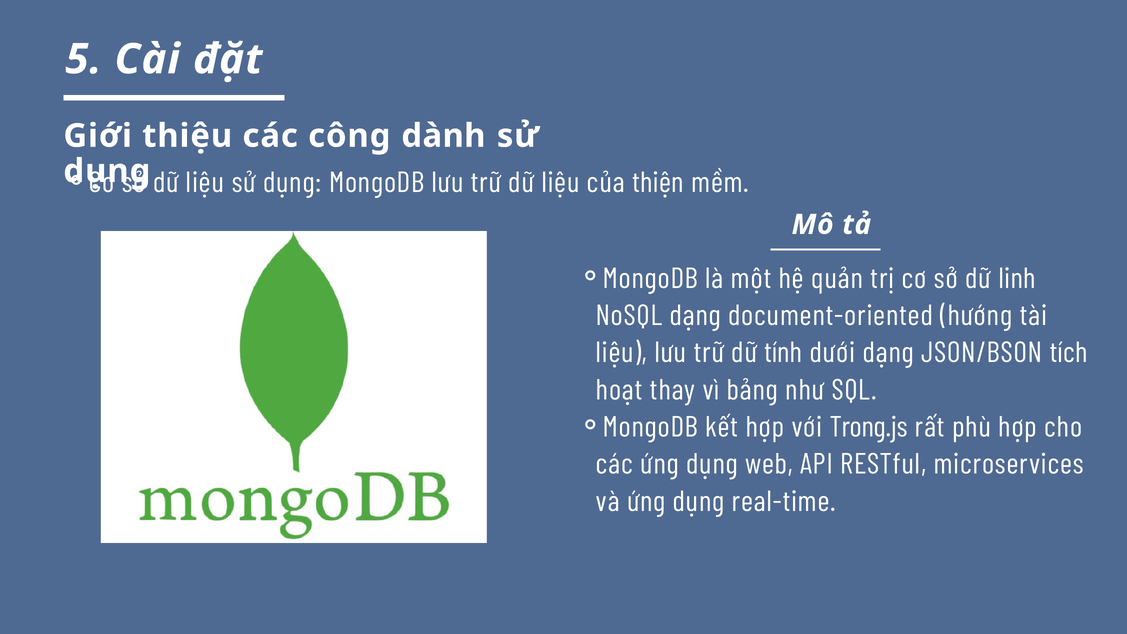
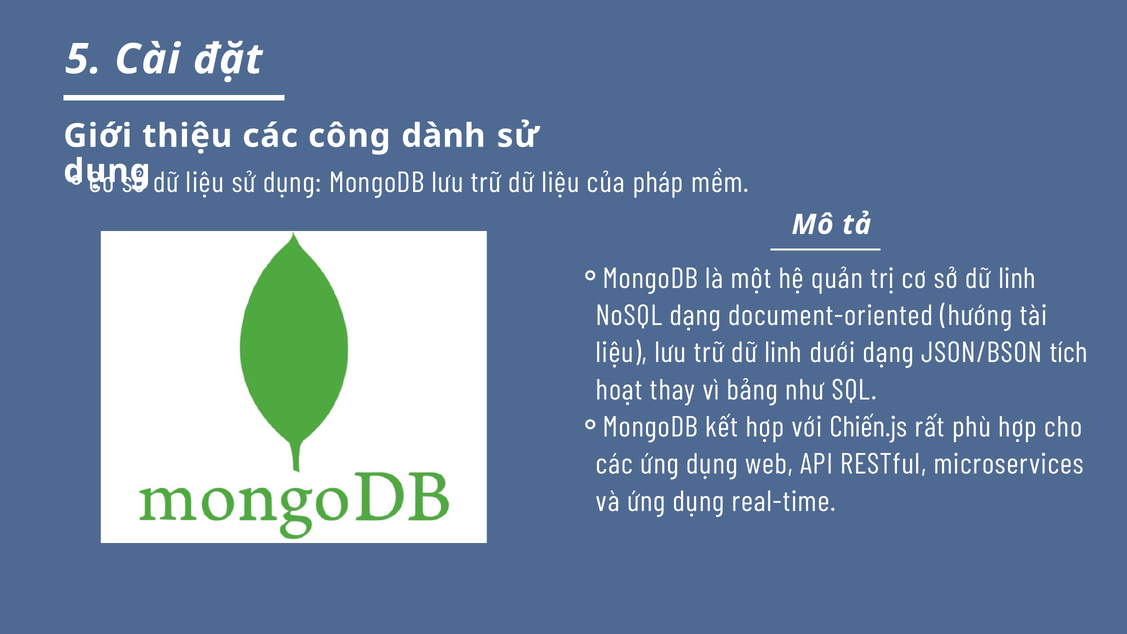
thiện: thiện -> pháp (658, 183)
trữ dữ tính: tính -> linh (783, 353)
Trong.js: Trong.js -> Chiến.js (868, 427)
